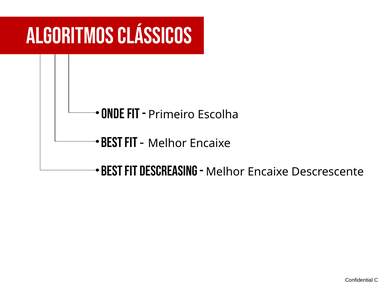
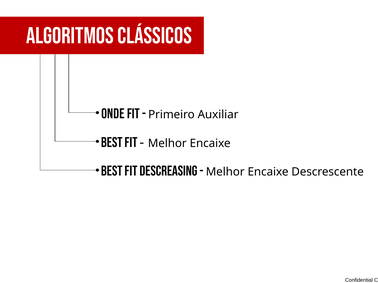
Escolha: Escolha -> Auxiliar (218, 115)
